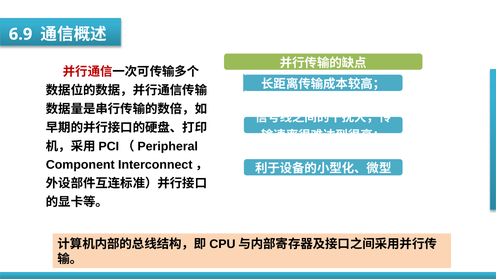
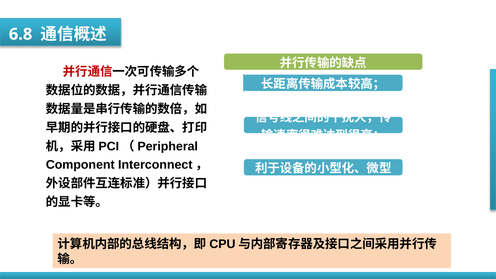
6.9: 6.9 -> 6.8 (21, 34)
